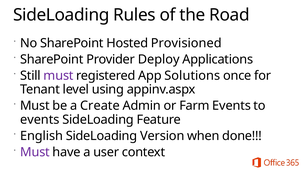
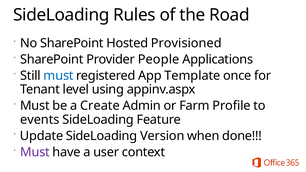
Deploy: Deploy -> People (159, 59)
must colour: purple -> blue (59, 76)
Solutions: Solutions -> Template (192, 76)
Farm Events: Events -> Profile (232, 106)
English: English -> Update (42, 136)
